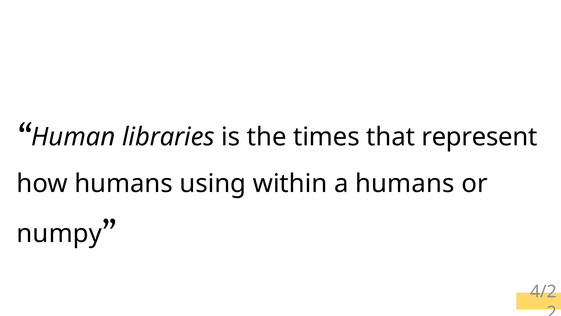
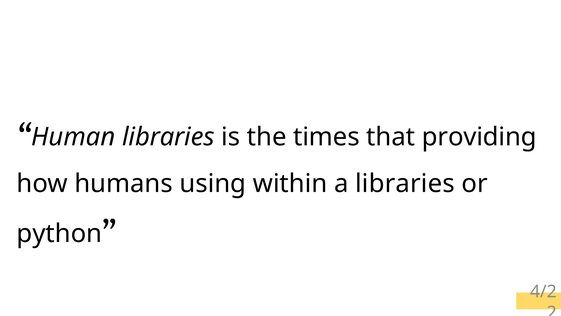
represent: represent -> providing (479, 137)
a humans: humans -> libraries (405, 183)
numpy: numpy -> python (59, 233)
